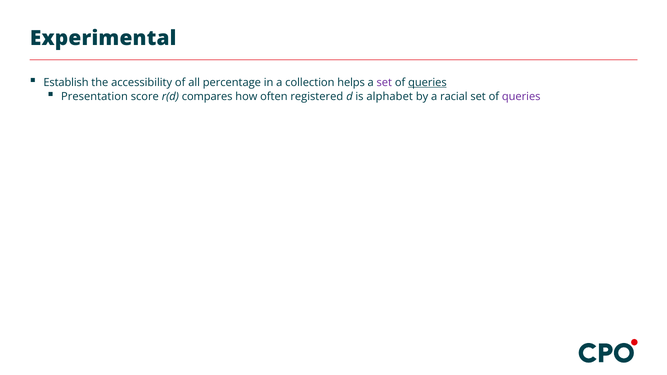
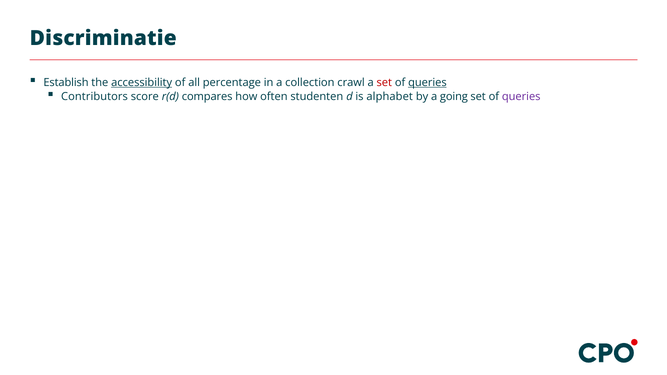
Experimental: Experimental -> Discriminatie (103, 39)
accessibility underline: none -> present (142, 83)
helps: helps -> crawl (351, 83)
set colour: purple -> red (384, 83)
Presentation: Presentation -> Contributors (94, 97)
registered: registered -> studenten (317, 97)
racial: racial -> going (454, 97)
